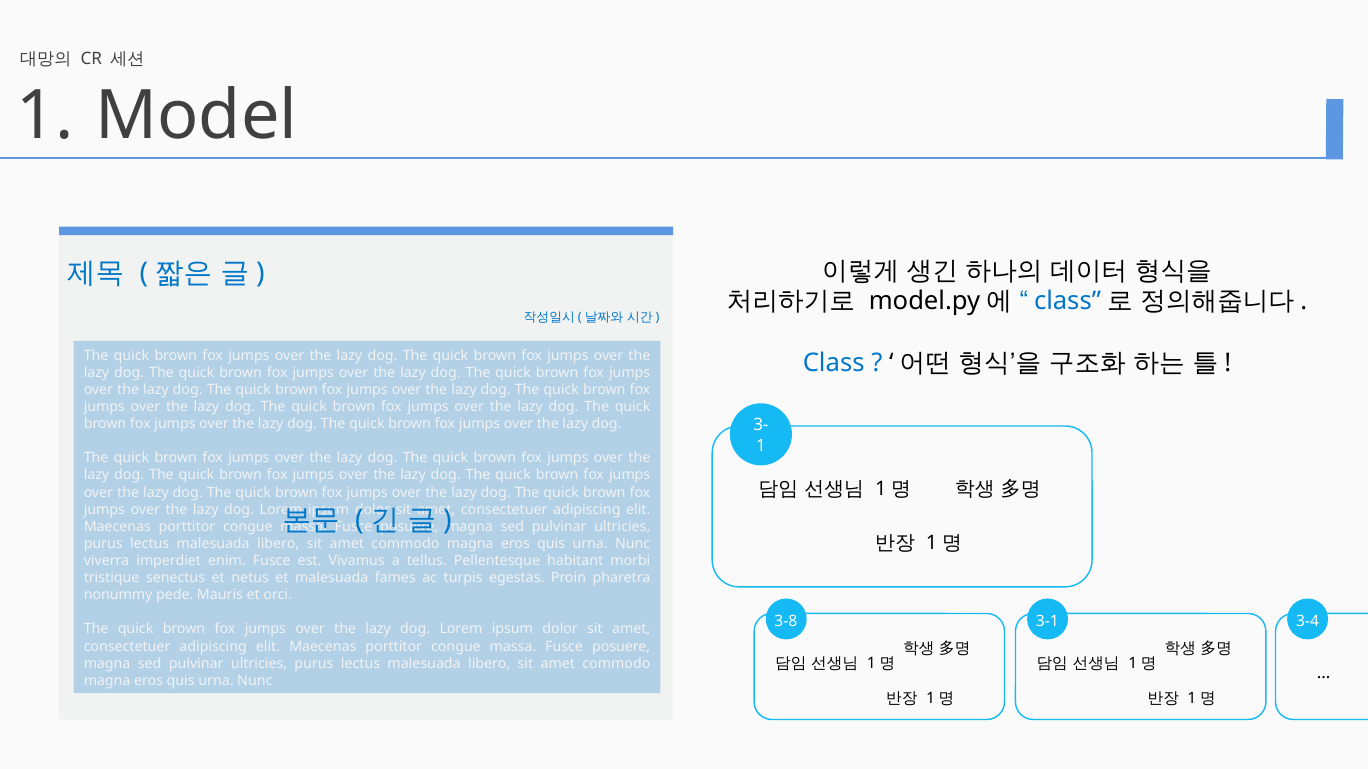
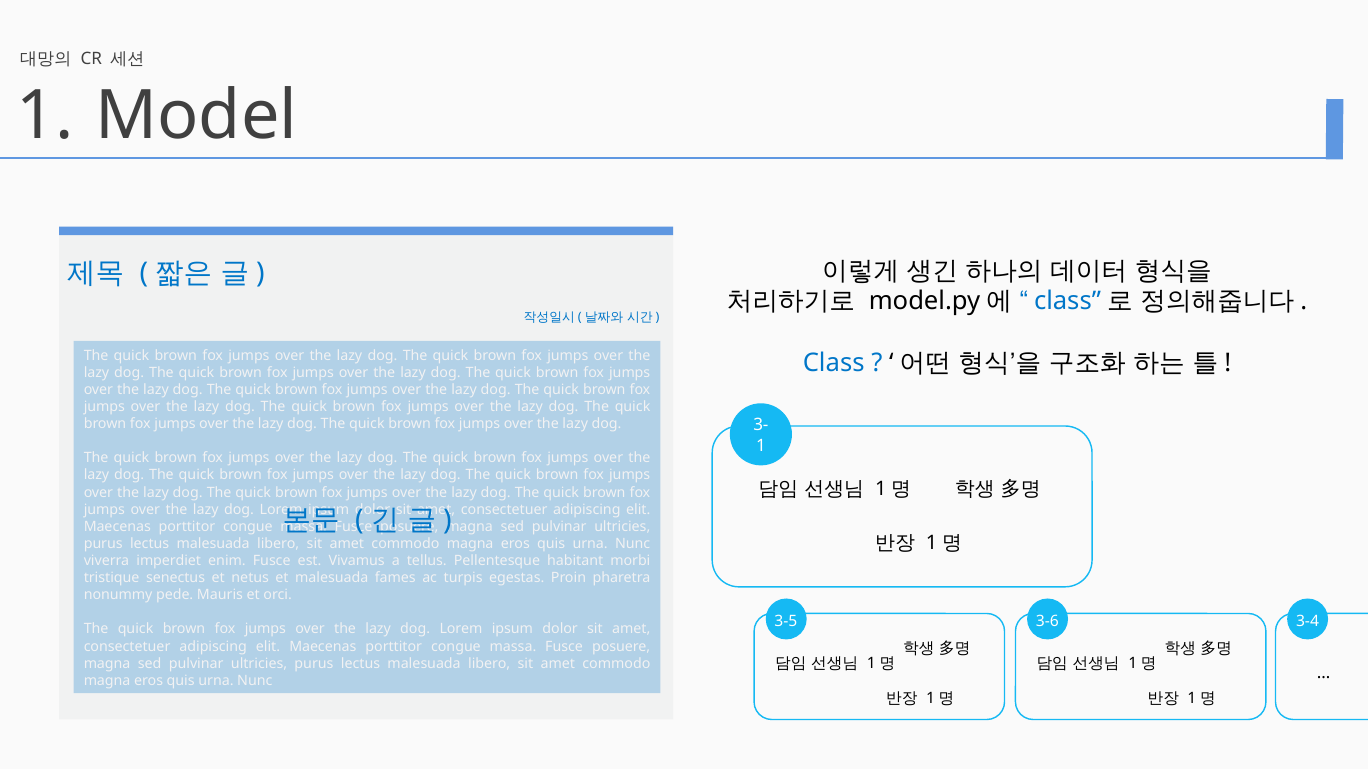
3-8: 3-8 -> 3-5 (786, 621)
3-1: 3-1 -> 3-6 (1047, 621)
